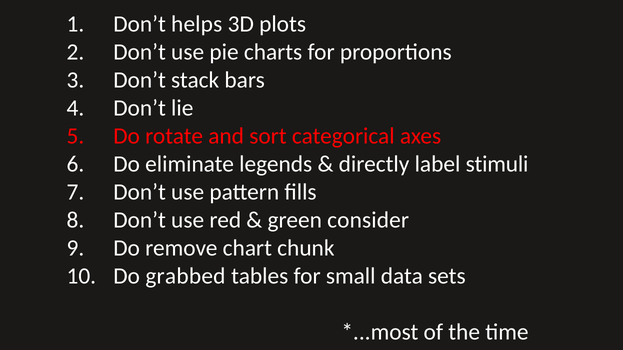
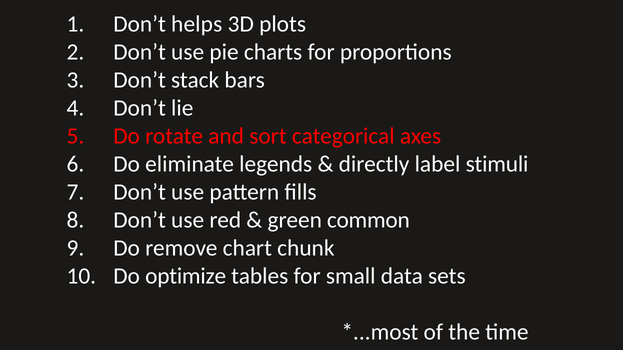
consider: consider -> common (368, 220)
grabbed: grabbed -> optimize (186, 276)
